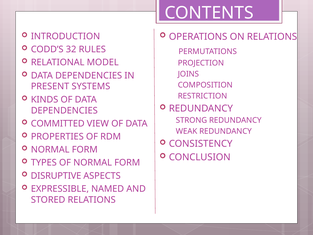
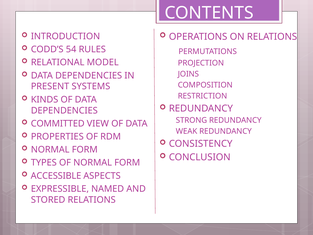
32: 32 -> 54 (71, 49)
DISRUPTIVE: DISRUPTIVE -> ACCESSIBLE (56, 176)
